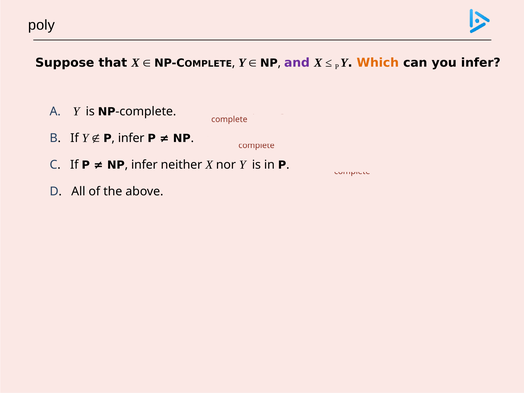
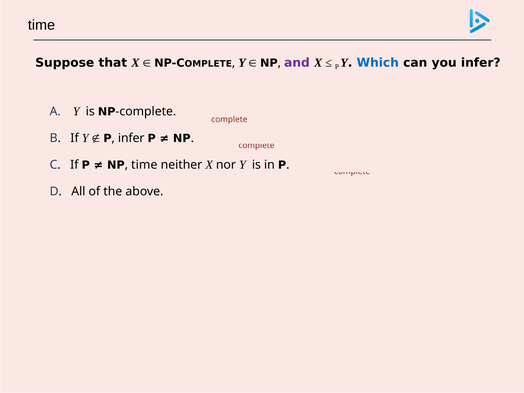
poly: poly -> time (41, 25)
Which colour: orange -> blue (378, 63)
NP infer: infer -> time (144, 165)
